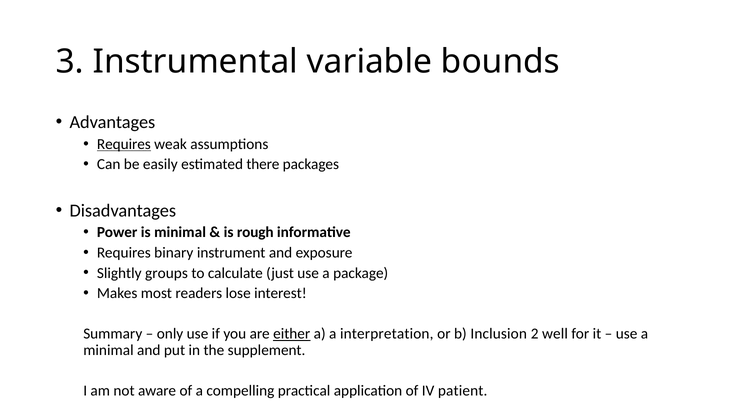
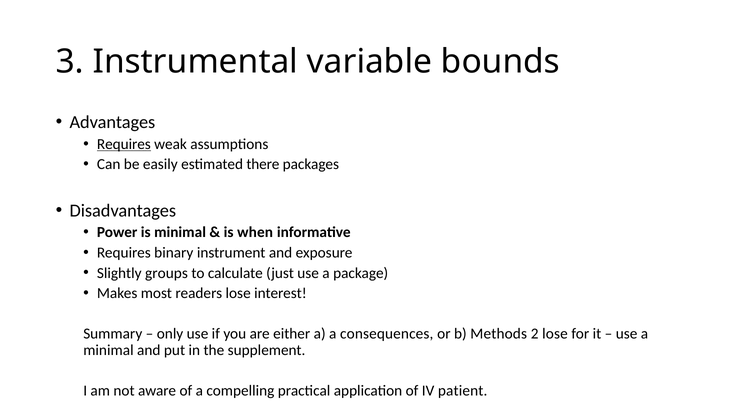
rough: rough -> when (255, 232)
either underline: present -> none (292, 334)
interpretation: interpretation -> consequences (387, 334)
Inclusion: Inclusion -> Methods (499, 334)
2 well: well -> lose (555, 334)
